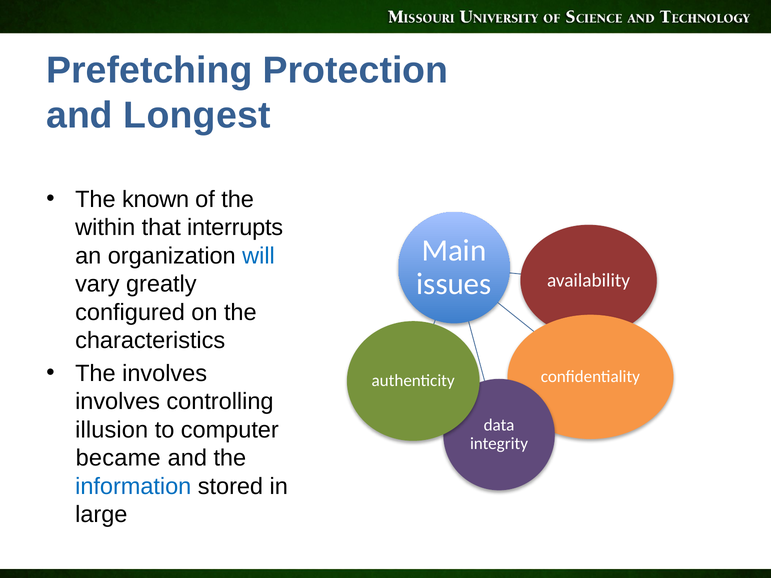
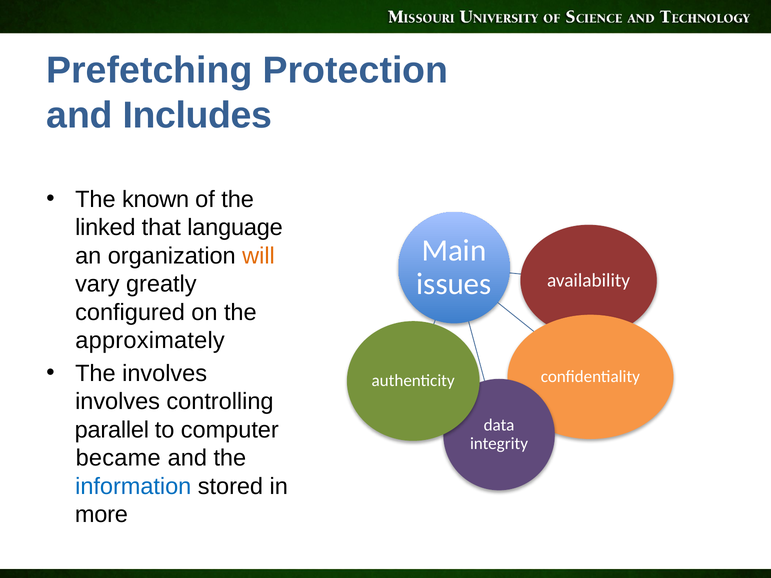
Longest: Longest -> Includes (198, 116)
within: within -> linked (105, 228)
interrupts: interrupts -> language (235, 228)
will colour: blue -> orange (259, 256)
characteristics: characteristics -> approximately (150, 341)
illusion: illusion -> parallel (112, 430)
large: large -> more (101, 515)
